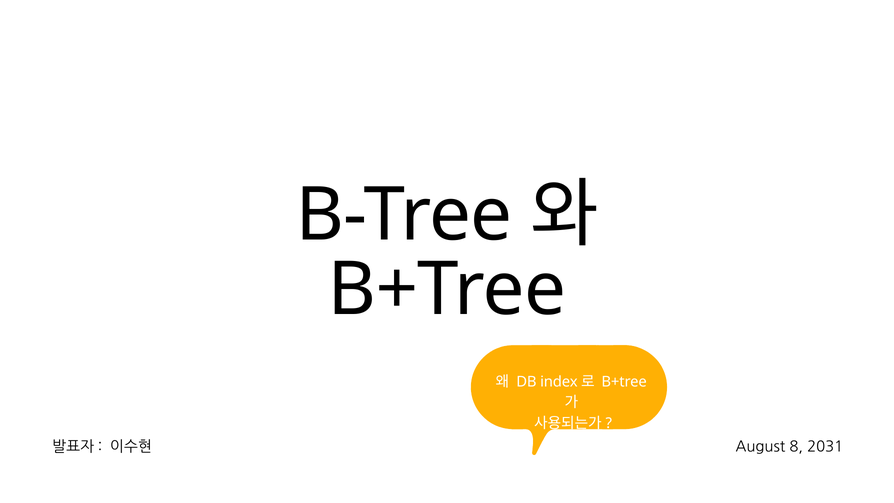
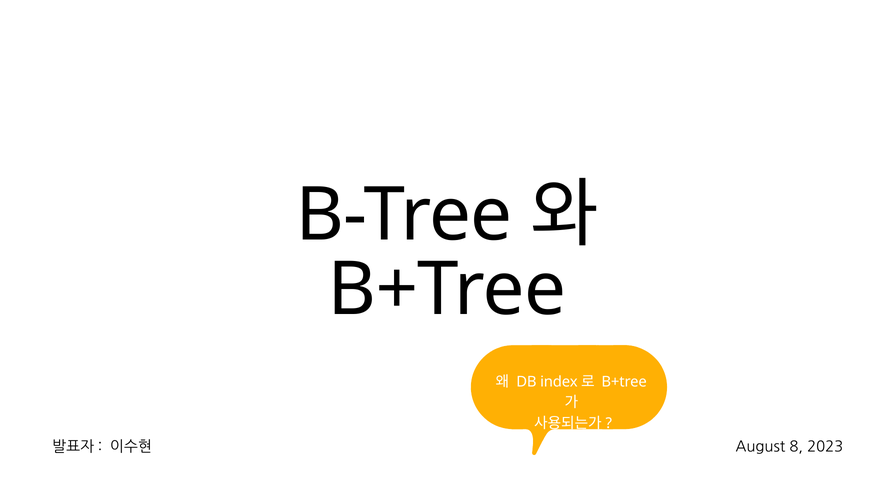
2031: 2031 -> 2023 (825, 447)
